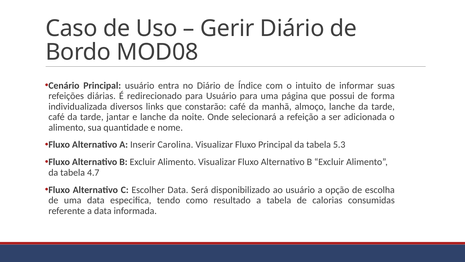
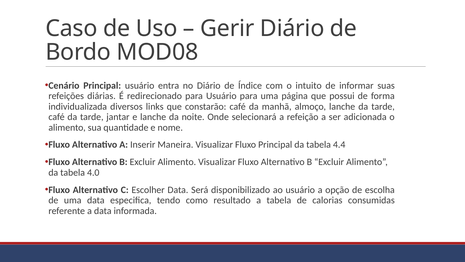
Carolina: Carolina -> Maneira (175, 145)
5.3: 5.3 -> 4.4 (339, 145)
4.7: 4.7 -> 4.0 (93, 172)
